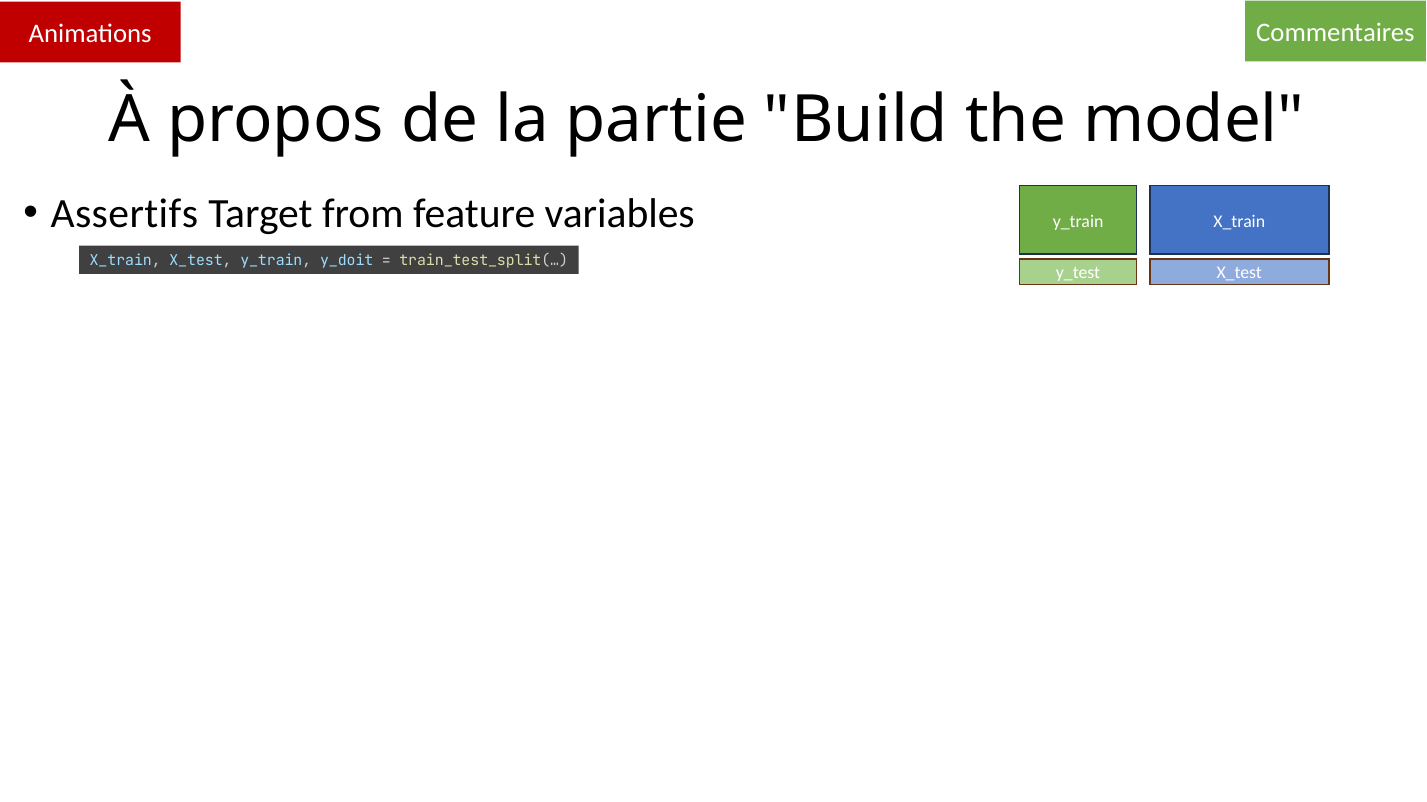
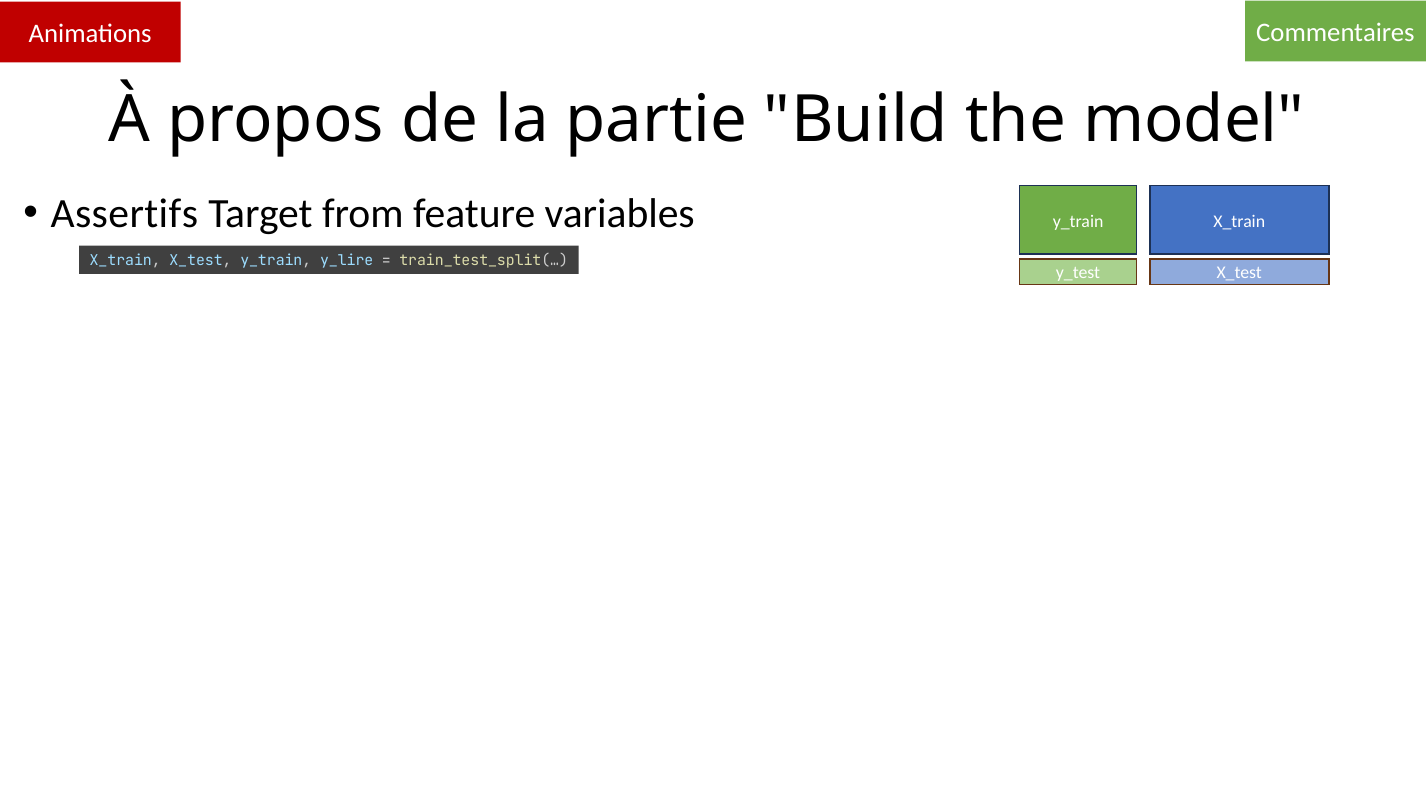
y_doit: y_doit -> y_lire (347, 261)
